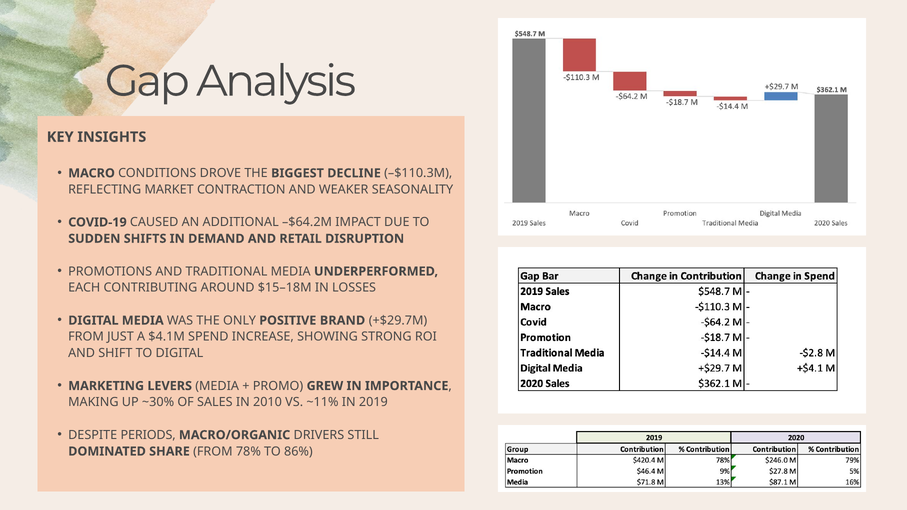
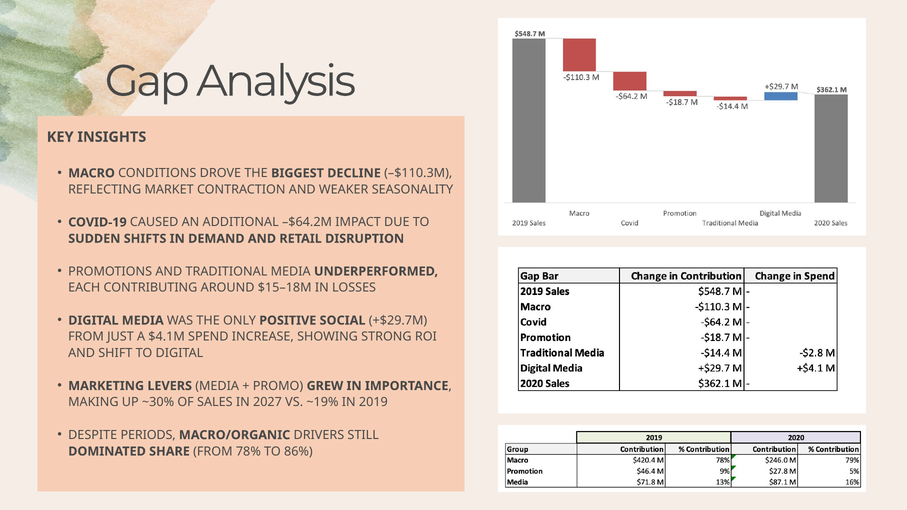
BRAND: BRAND -> SOCIAL (343, 321)
2010: 2010 -> 2027 (267, 402)
~11%: ~11% -> ~19% (322, 402)
